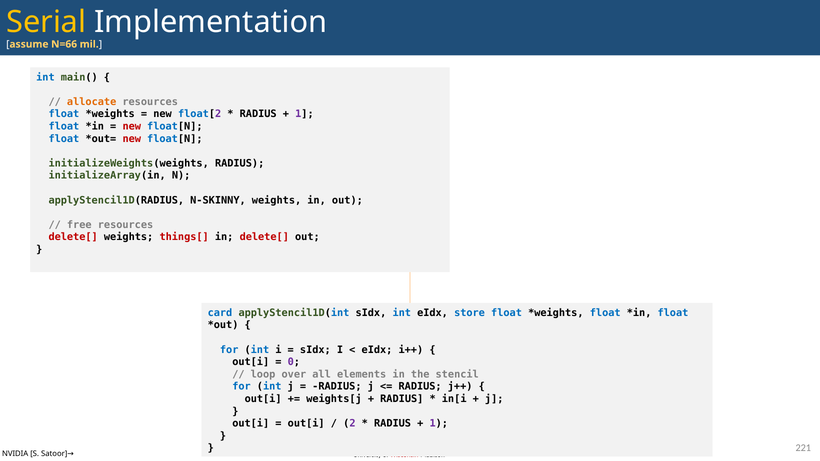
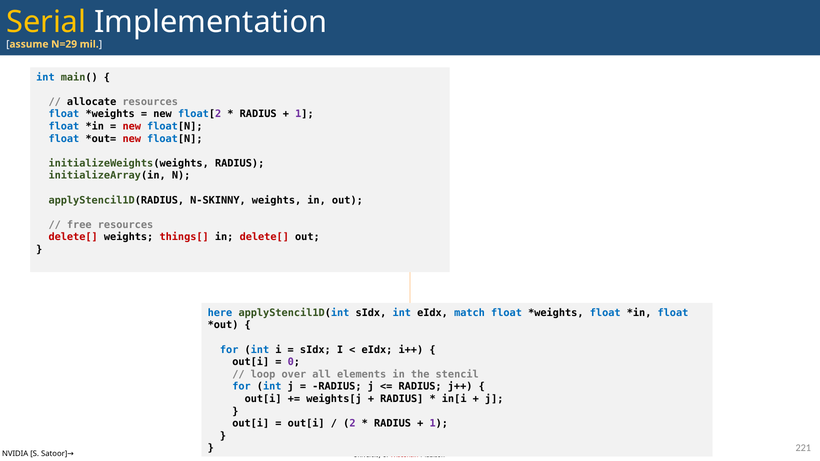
N=66: N=66 -> N=29 (64, 44)
allocate colour: orange -> black (92, 102)
card: card -> here (220, 313)
store: store -> match (470, 313)
